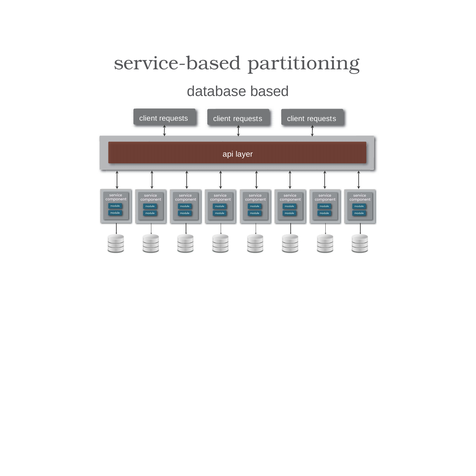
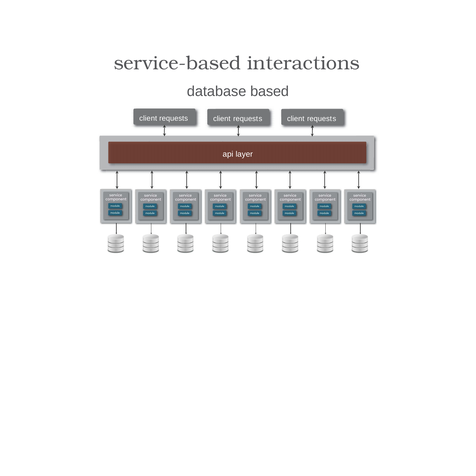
partitioning: partitioning -> interactions (304, 63)
